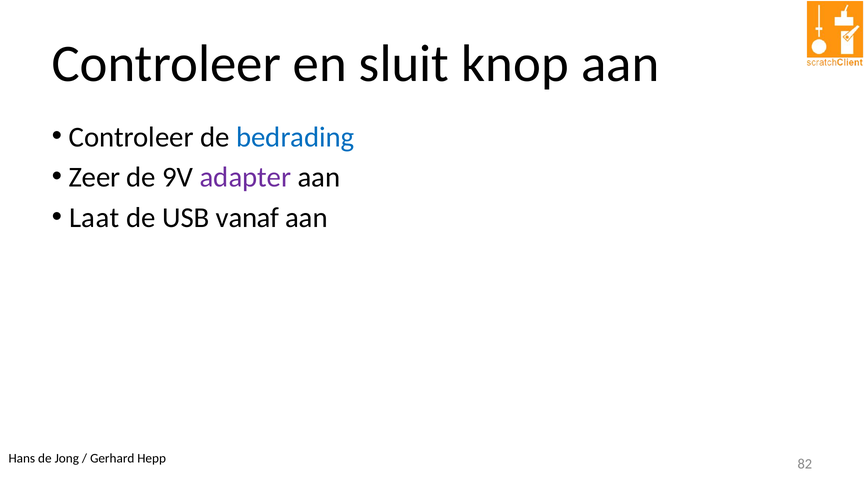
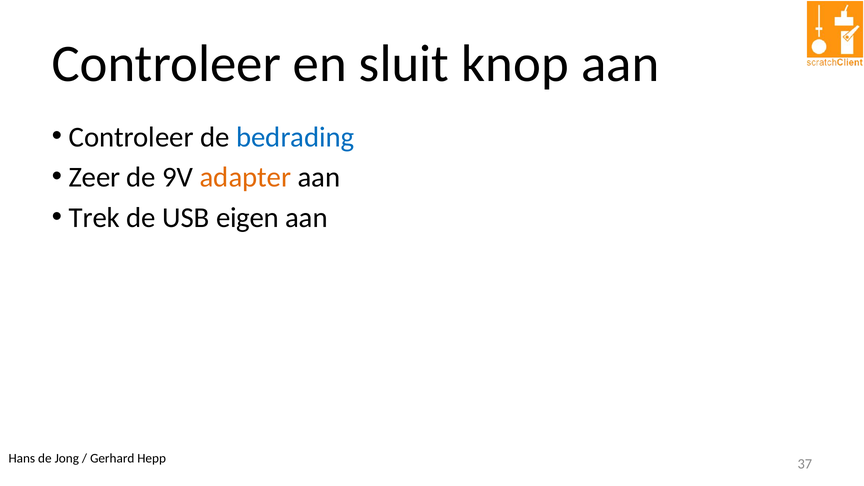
adapter colour: purple -> orange (245, 177)
Laat: Laat -> Trek (94, 218)
vanaf: vanaf -> eigen (247, 218)
82: 82 -> 37 (805, 464)
